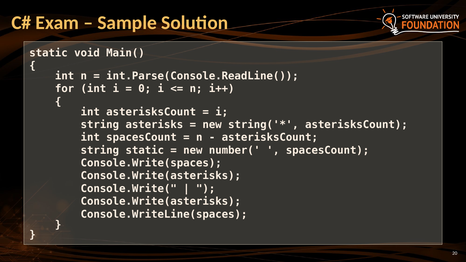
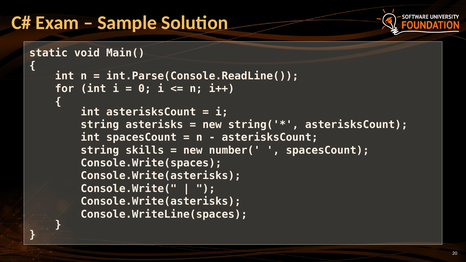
string static: static -> skills (145, 150)
